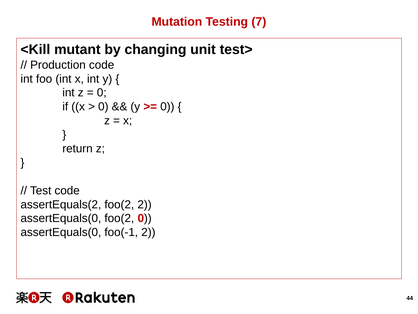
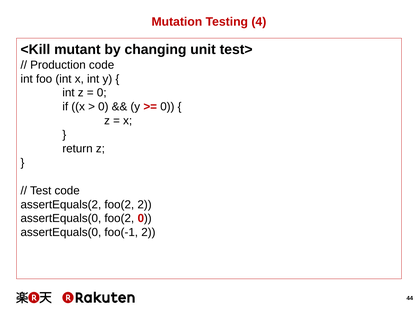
7: 7 -> 4 (259, 22)
